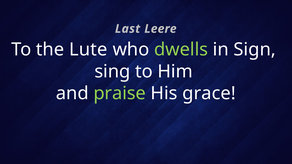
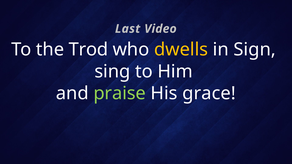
Leere: Leere -> Video (160, 29)
Lute: Lute -> Trod (88, 50)
dwells colour: light green -> yellow (181, 50)
